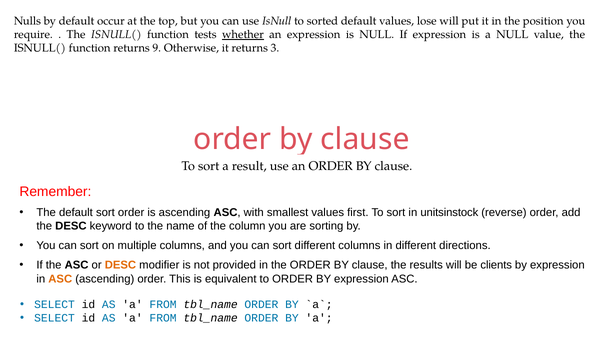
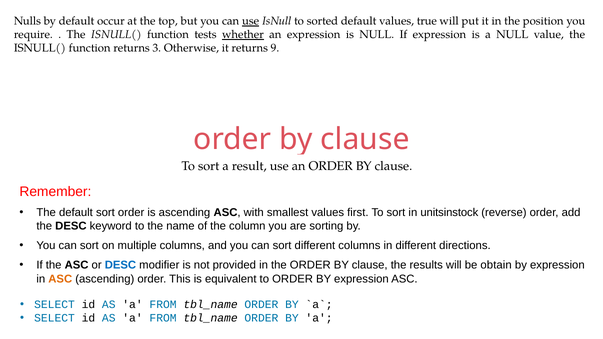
use underline: none -> present (251, 21)
lose: lose -> true (427, 21)
9: 9 -> 3 (157, 48)
3: 3 -> 9 (275, 48)
DESC colour: orange -> blue (120, 265)
clients: clients -> obtain (496, 265)
